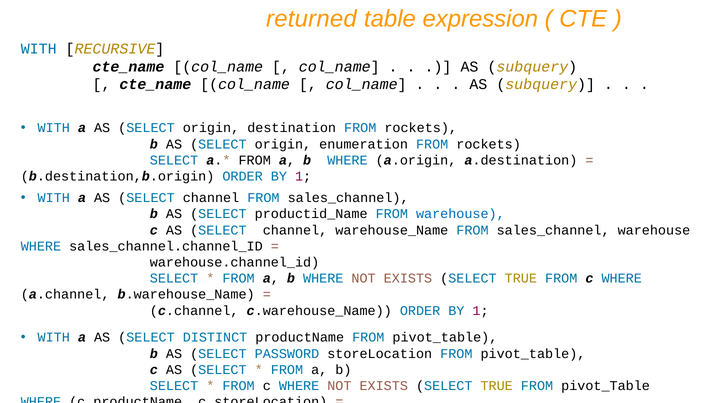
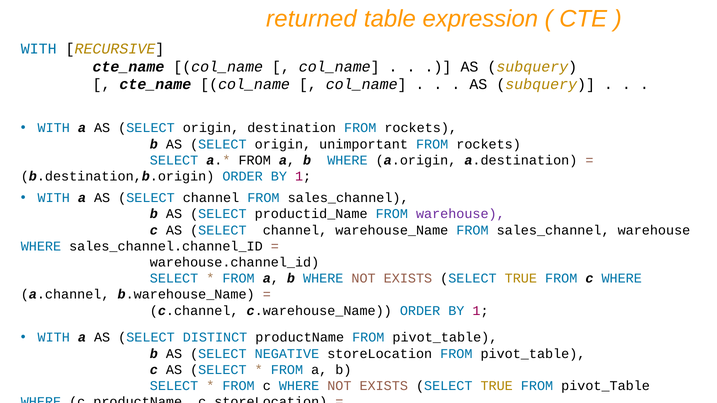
enumeration: enumeration -> unimportant (364, 144)
warehouse colour: blue -> purple (460, 214)
PASSWORD: PASSWORD -> NEGATIVE (287, 354)
